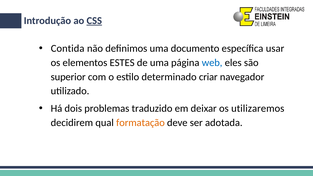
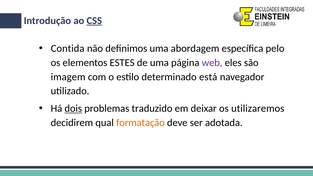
documento: documento -> abordagem (195, 49)
usar: usar -> pelo (275, 49)
web colour: blue -> purple (212, 63)
superior: superior -> imagem (68, 77)
criar: criar -> está (208, 77)
dois underline: none -> present (73, 109)
